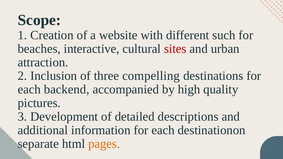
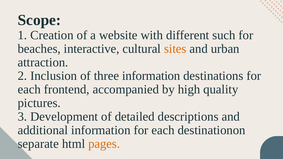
sites colour: red -> orange (175, 49)
three compelling: compelling -> information (151, 76)
backend: backend -> frontend (67, 90)
